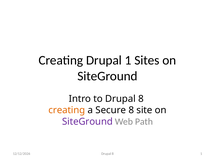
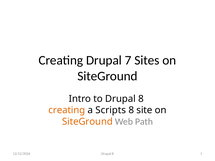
Drupal 1: 1 -> 7 (128, 60)
Secure: Secure -> Scripts (111, 110)
SiteGround colour: purple -> orange (87, 122)
